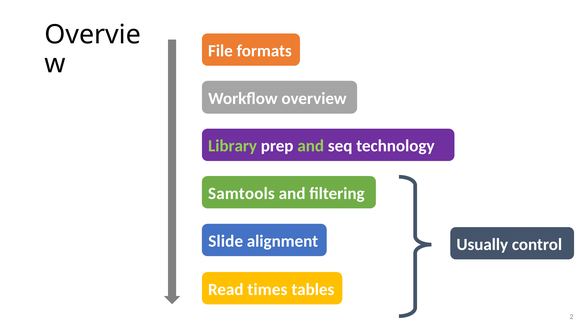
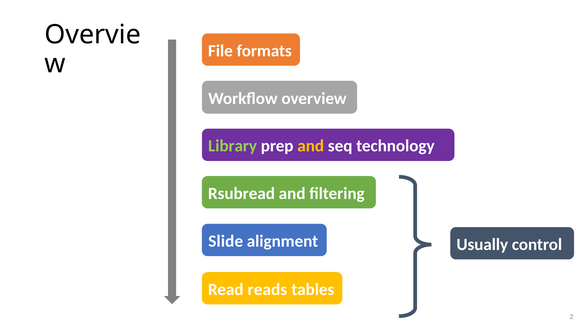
and colour: light green -> yellow (311, 146)
Samtools: Samtools -> Rsubread (241, 193)
times: times -> reads (267, 289)
